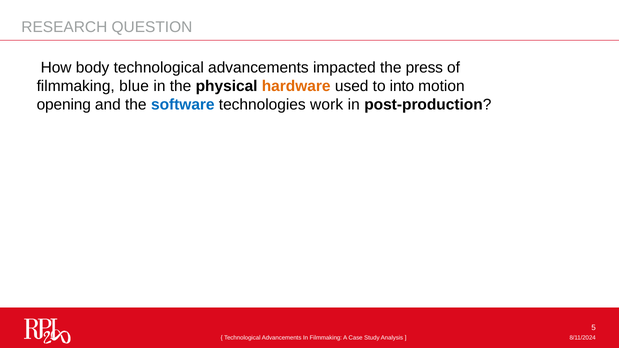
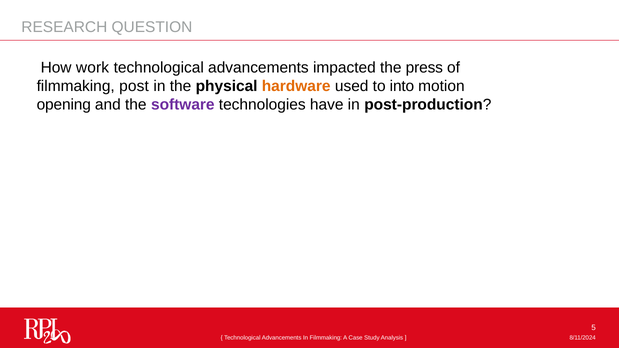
body: body -> work (93, 68)
blue: blue -> post (134, 86)
software colour: blue -> purple (183, 105)
work: work -> have (327, 105)
